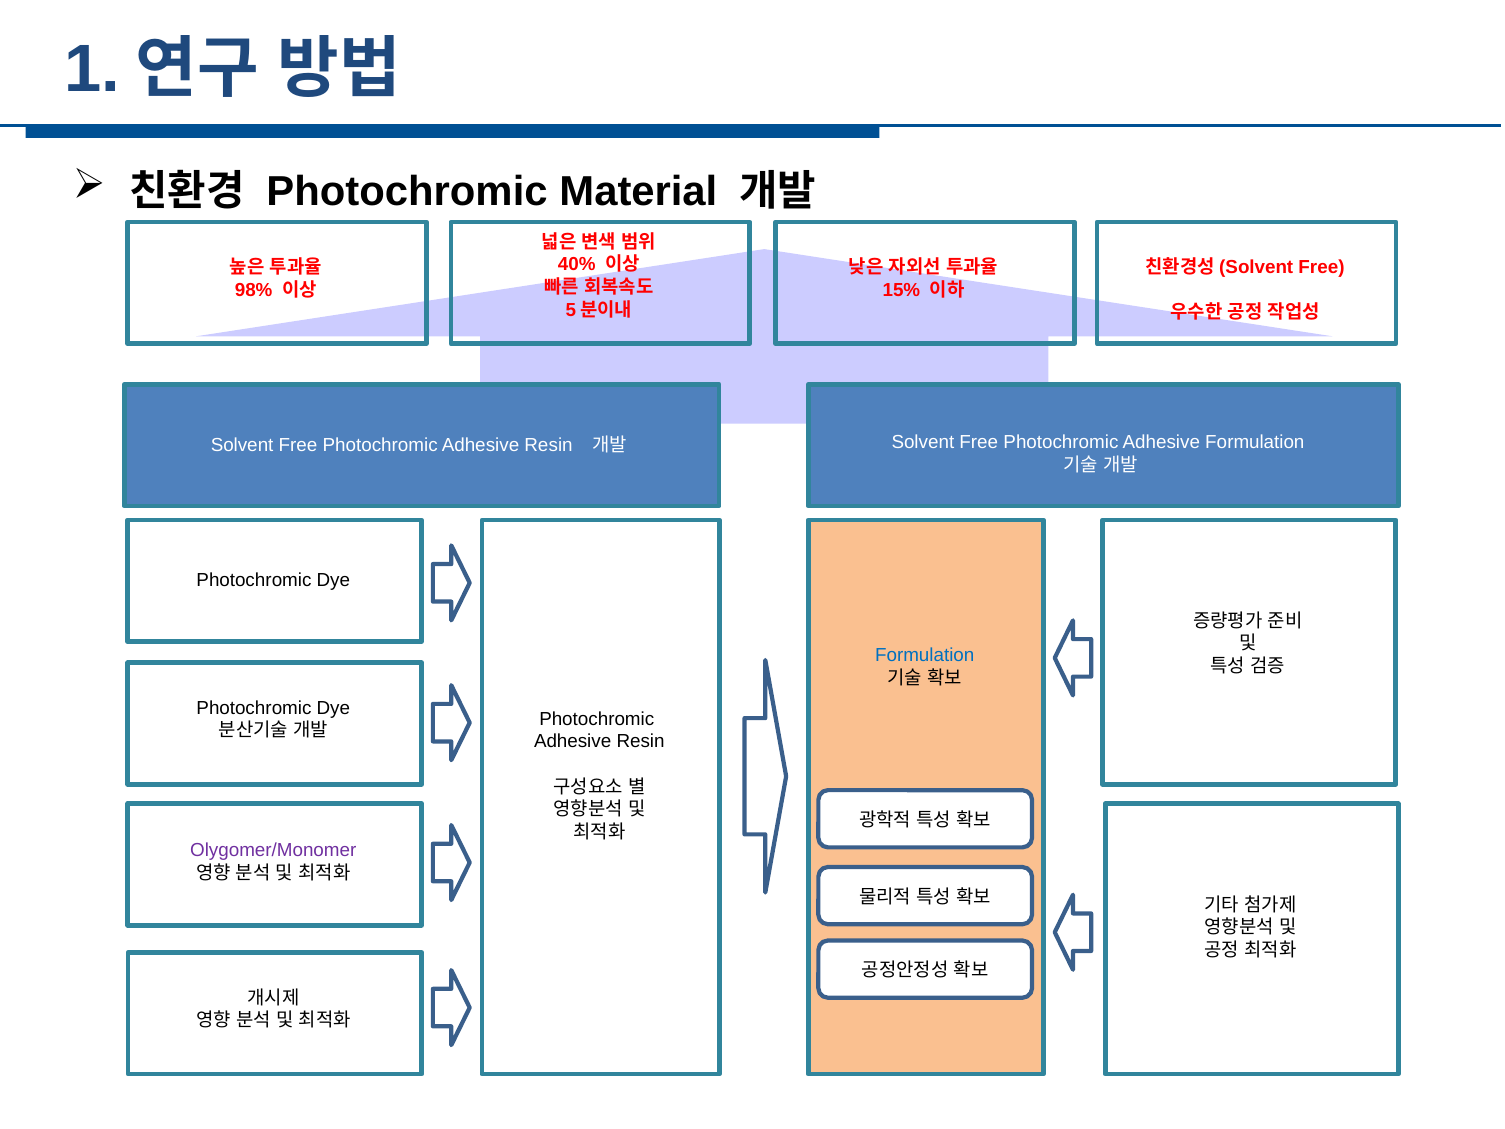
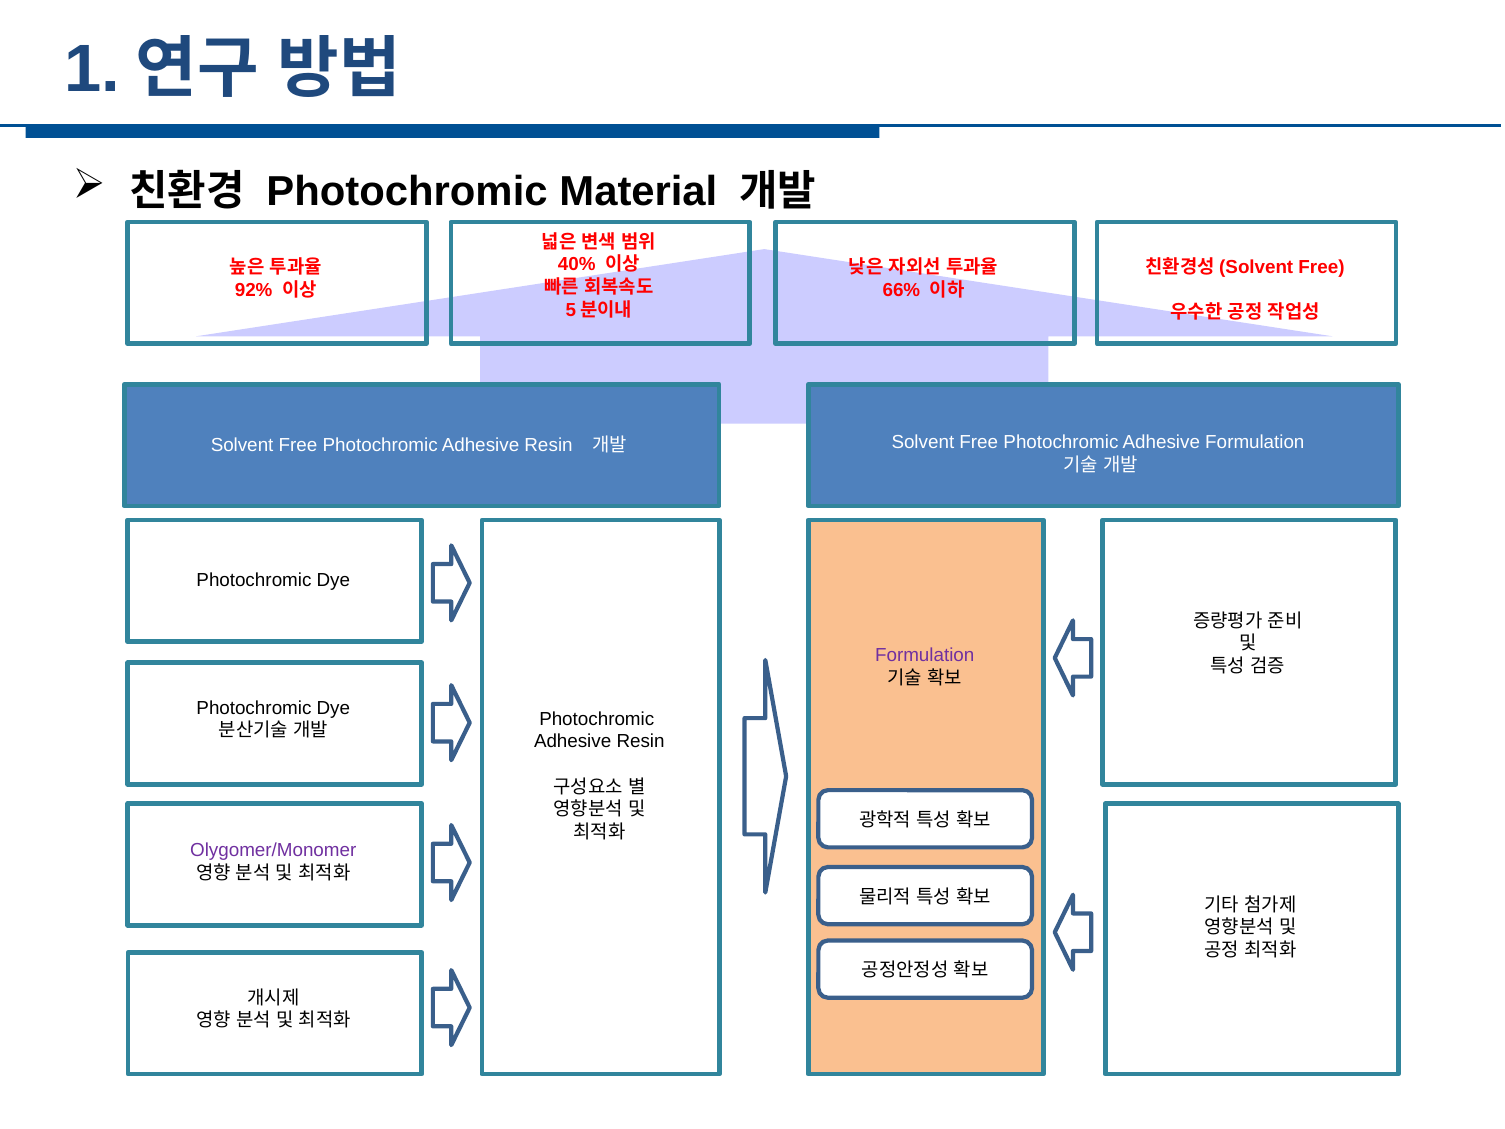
98%: 98% -> 92% (254, 290)
15%: 15% -> 66% (901, 290)
Formulation colour: blue -> purple (925, 655)
